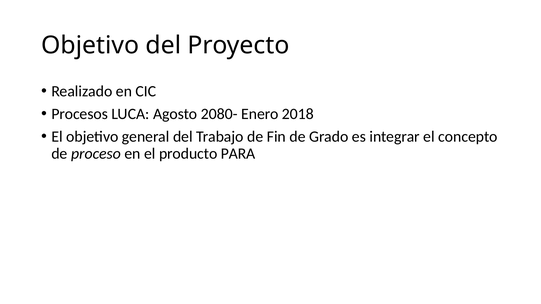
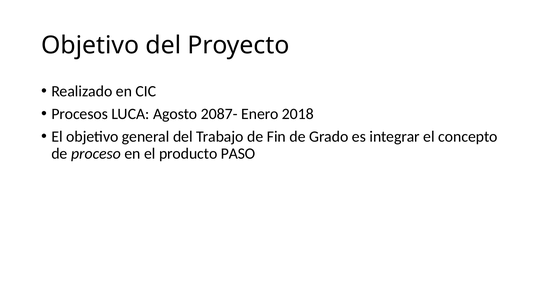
2080-: 2080- -> 2087- (219, 114)
PARA: PARA -> PASO (238, 154)
